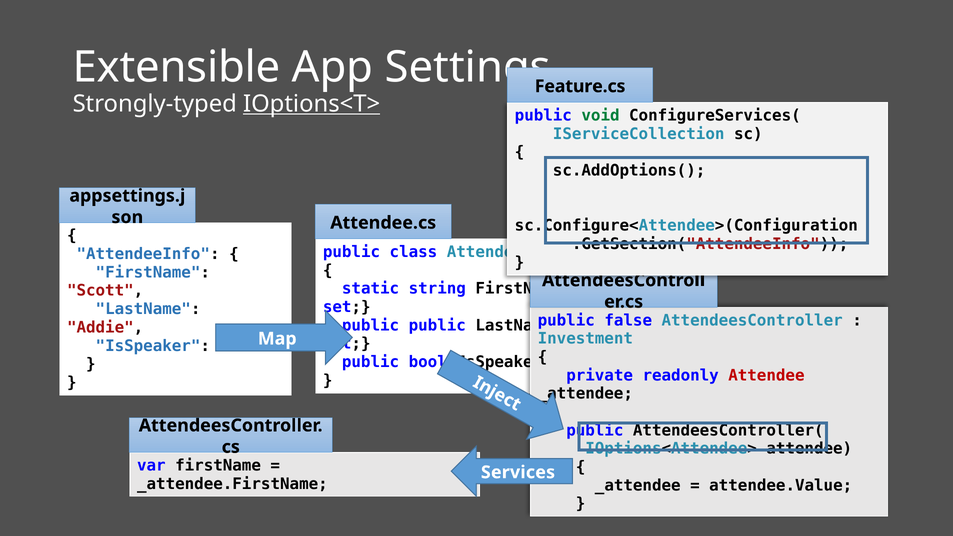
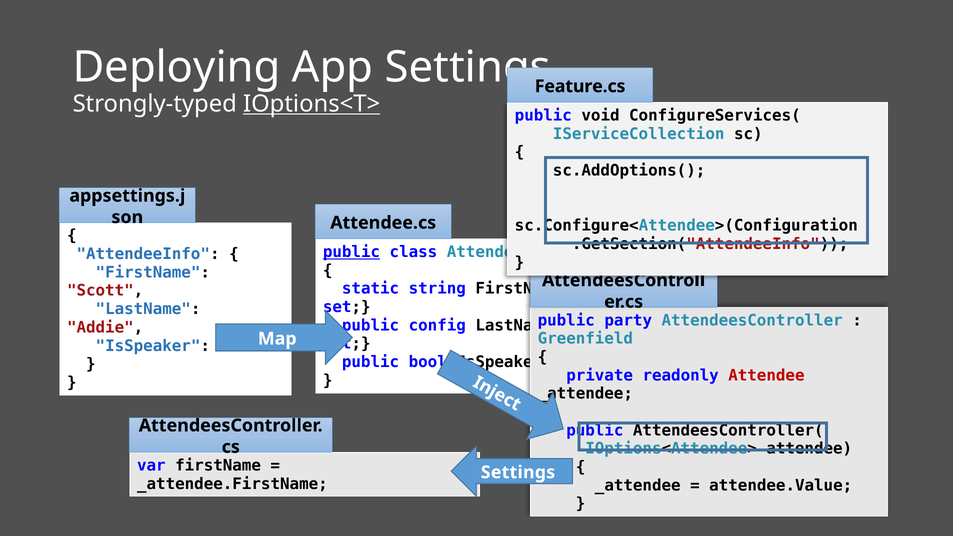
Extensible: Extensible -> Deploying (177, 67)
void colour: green -> black (601, 116)
public underline: none -> present (352, 252)
false: false -> party (628, 320)
public: public -> config (437, 325)
Investment: Investment -> Greenfield (585, 339)
Services: Services -> Settings (518, 472)
